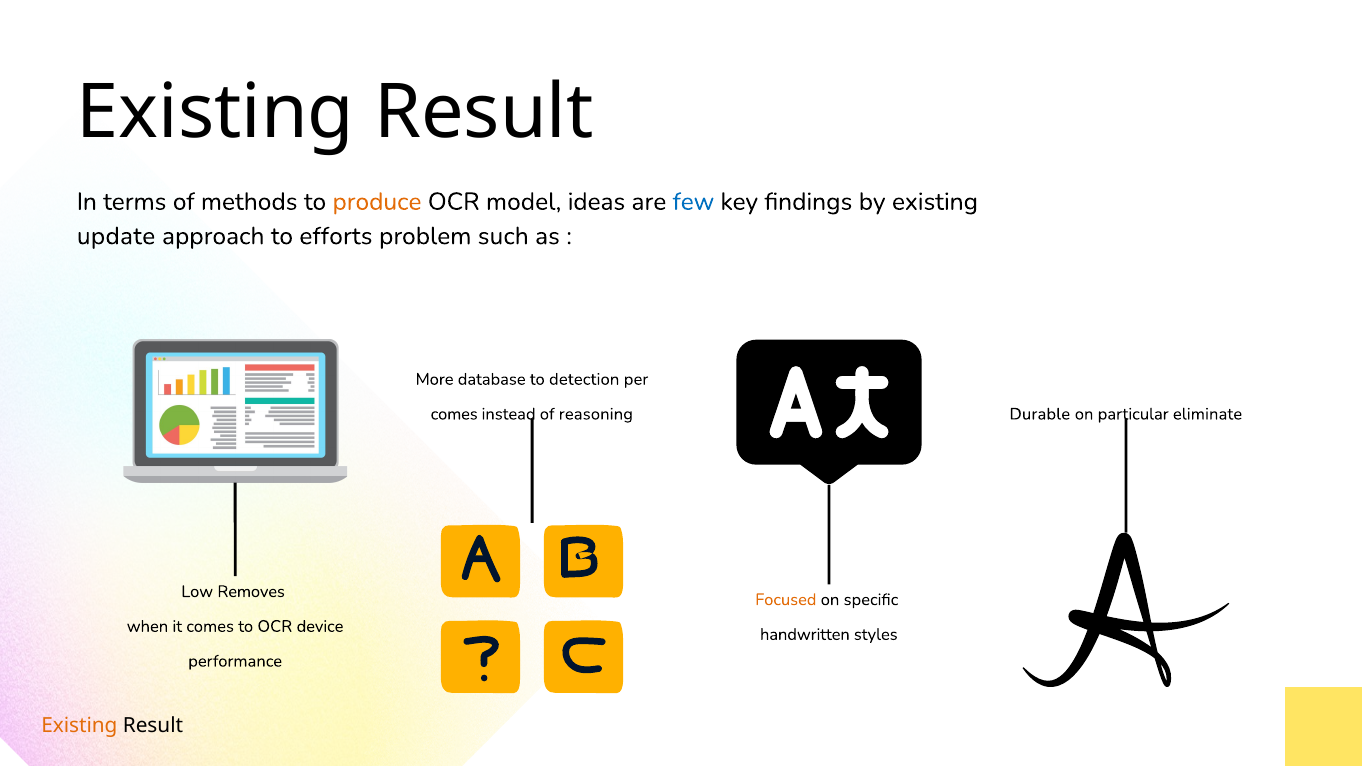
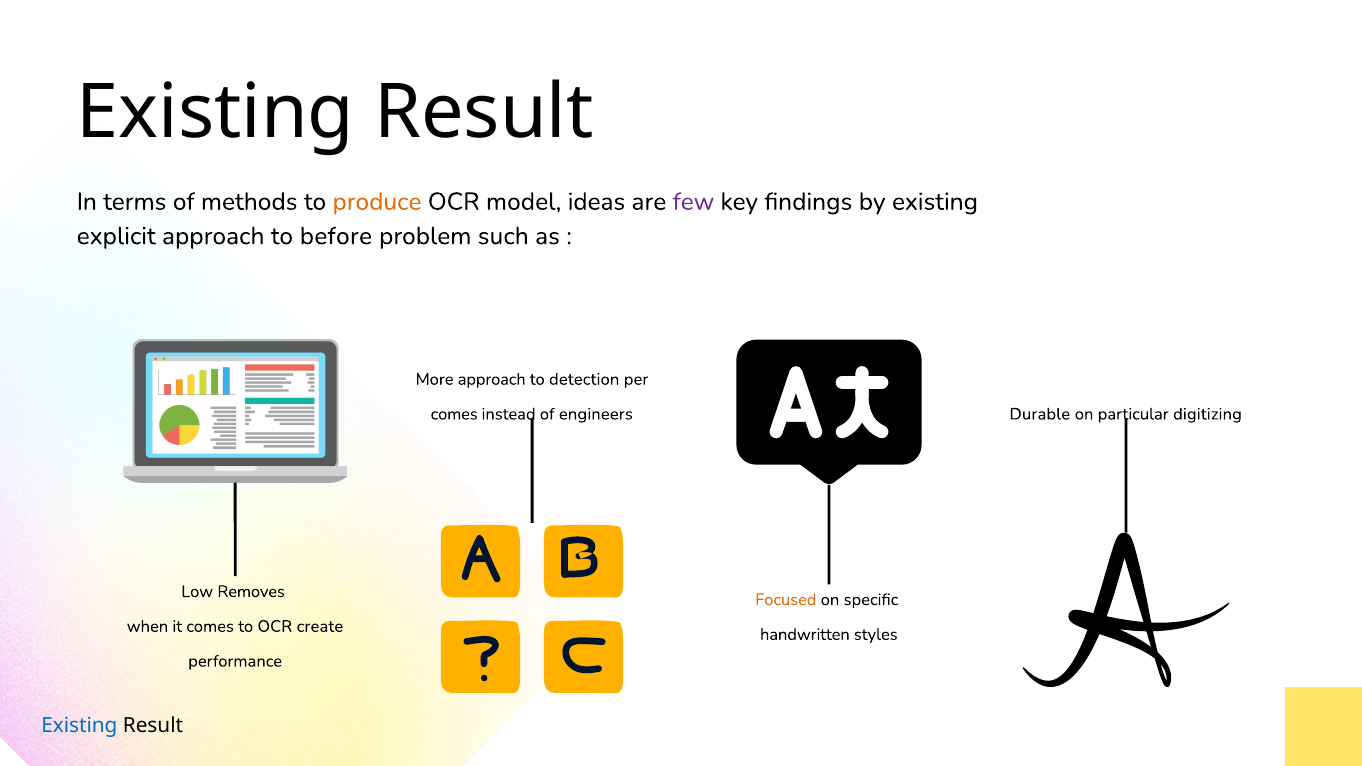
few colour: blue -> purple (693, 202)
update: update -> explicit (116, 236)
efforts: efforts -> before (336, 236)
More database: database -> approach (492, 379)
reasoning: reasoning -> engineers (596, 414)
eliminate: eliminate -> digitizing (1208, 414)
device: device -> create (320, 626)
Existing colour: orange -> blue (79, 726)
